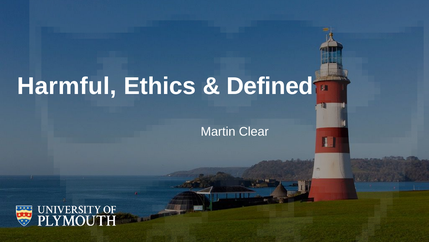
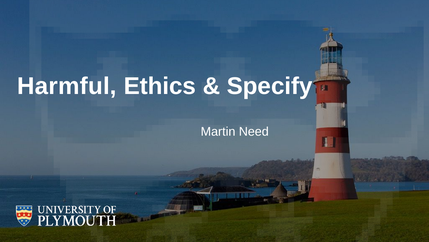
Defined: Defined -> Specify (270, 86)
Clear: Clear -> Need (254, 131)
